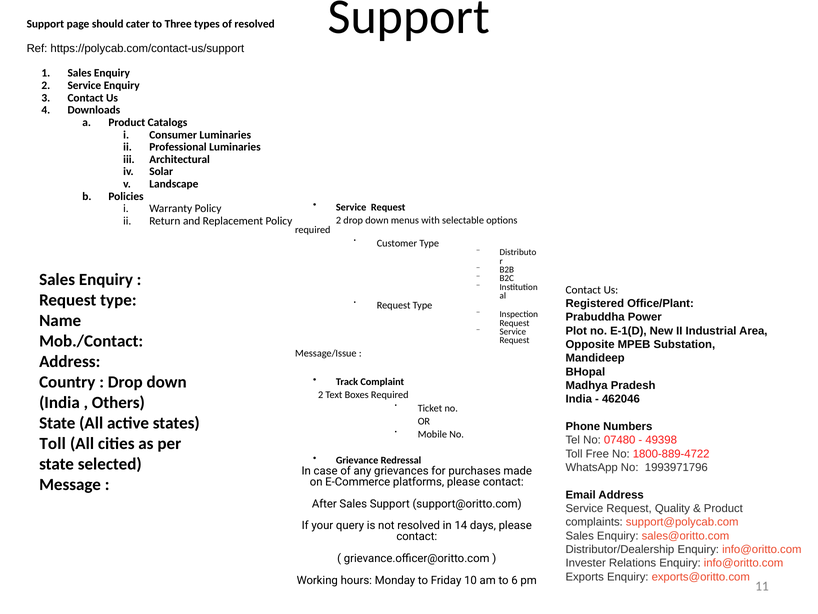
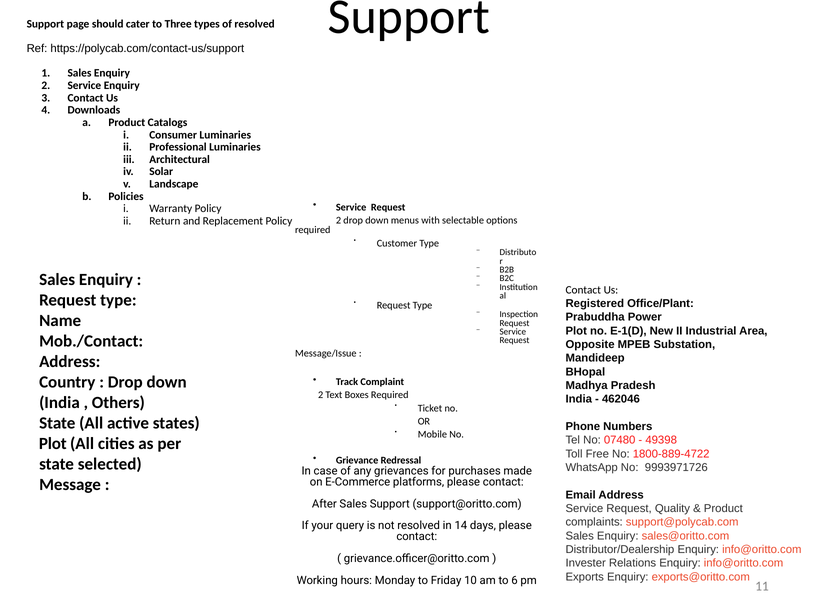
Toll: Toll -> Plot (53, 443)
1993971796: 1993971796 -> 9993971726 (676, 467)
